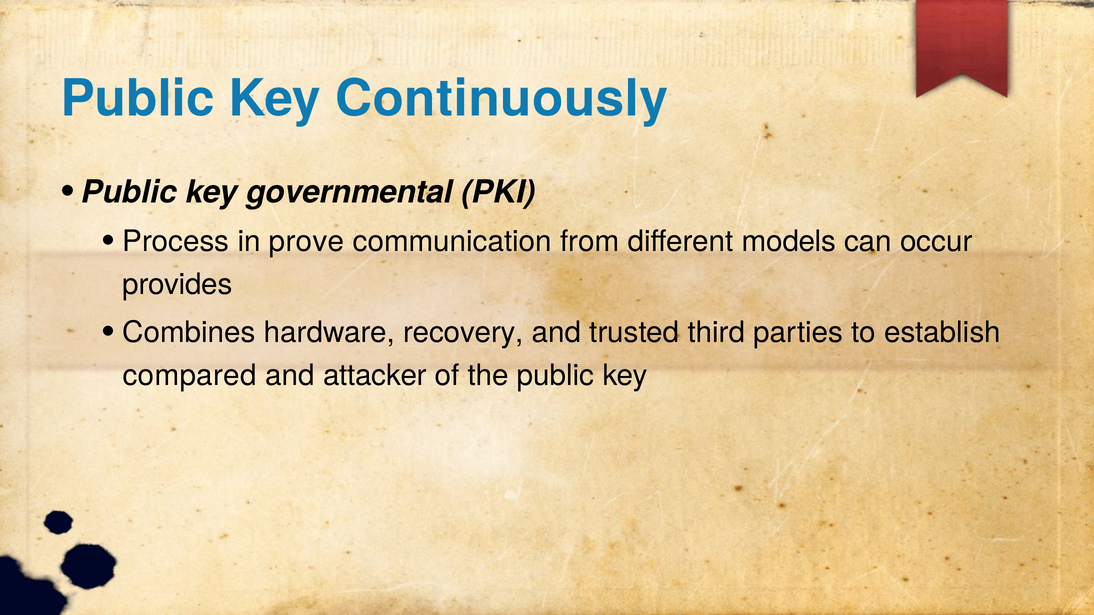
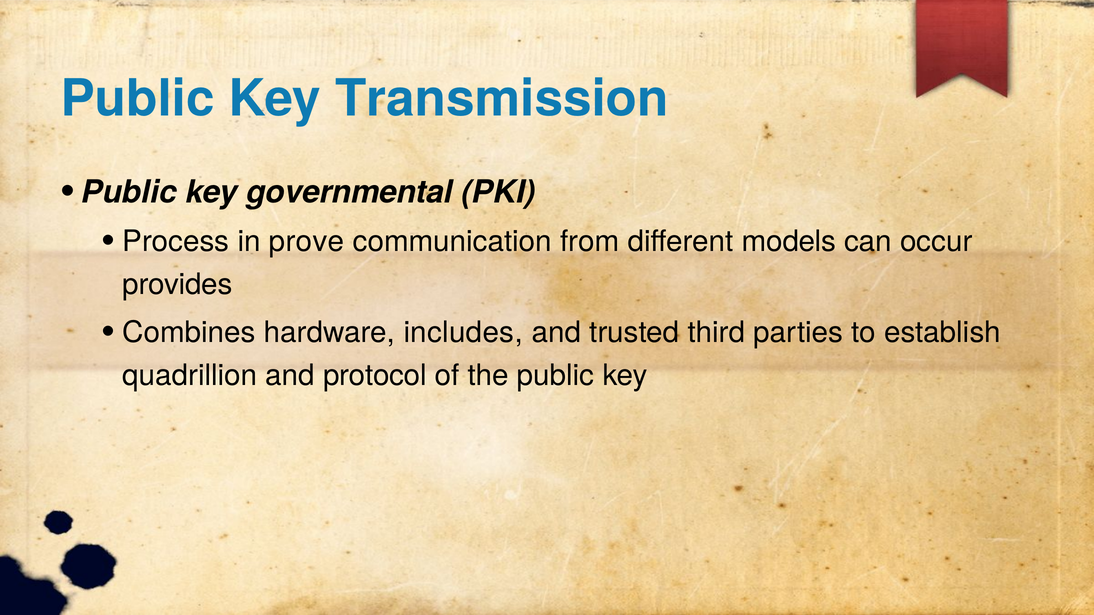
Continuously: Continuously -> Transmission (502, 99)
recovery: recovery -> includes (463, 333)
compared: compared -> quadrillion (190, 375)
attacker: attacker -> protocol (375, 375)
